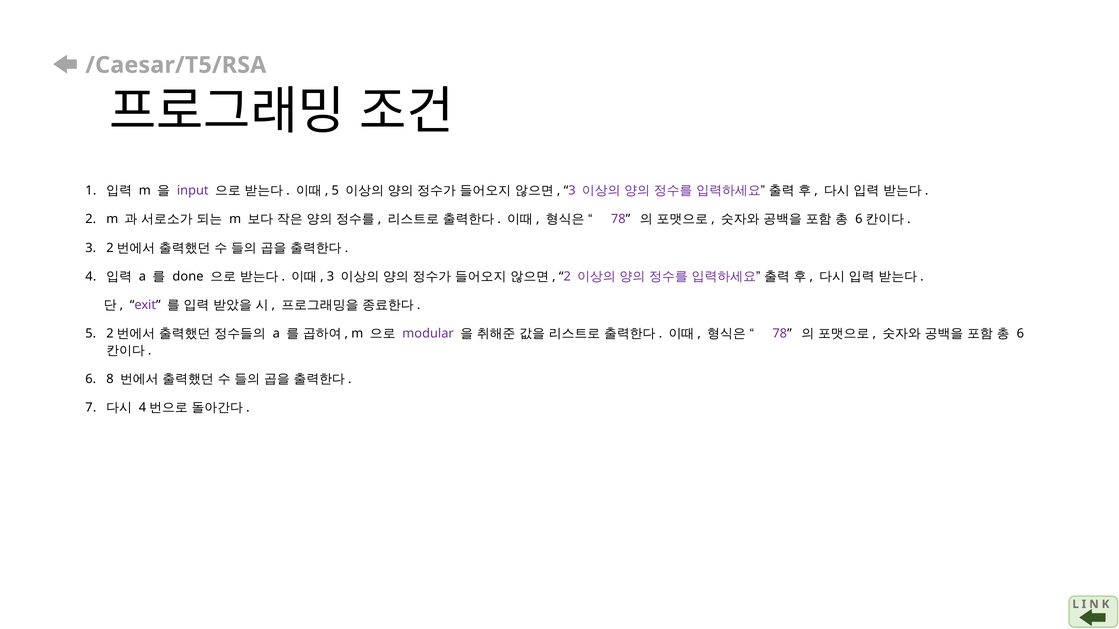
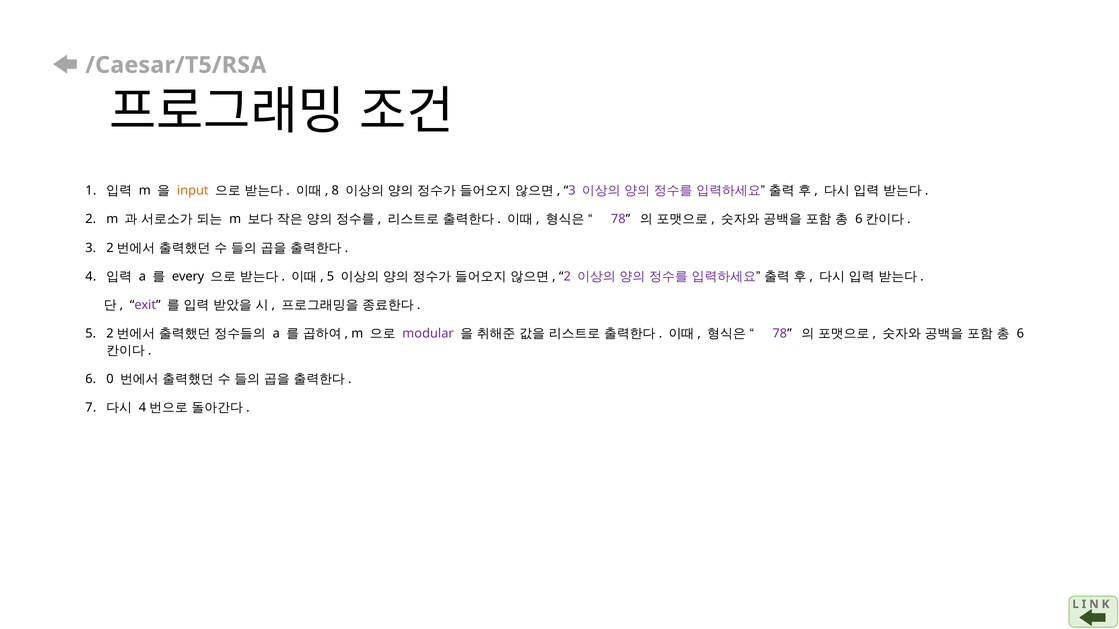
input colour: purple -> orange (193, 191)
5: 5 -> 8 (335, 191)
done: done -> every (188, 277)
3: 3 -> 5 (331, 277)
8: 8 -> 0 (110, 379)
